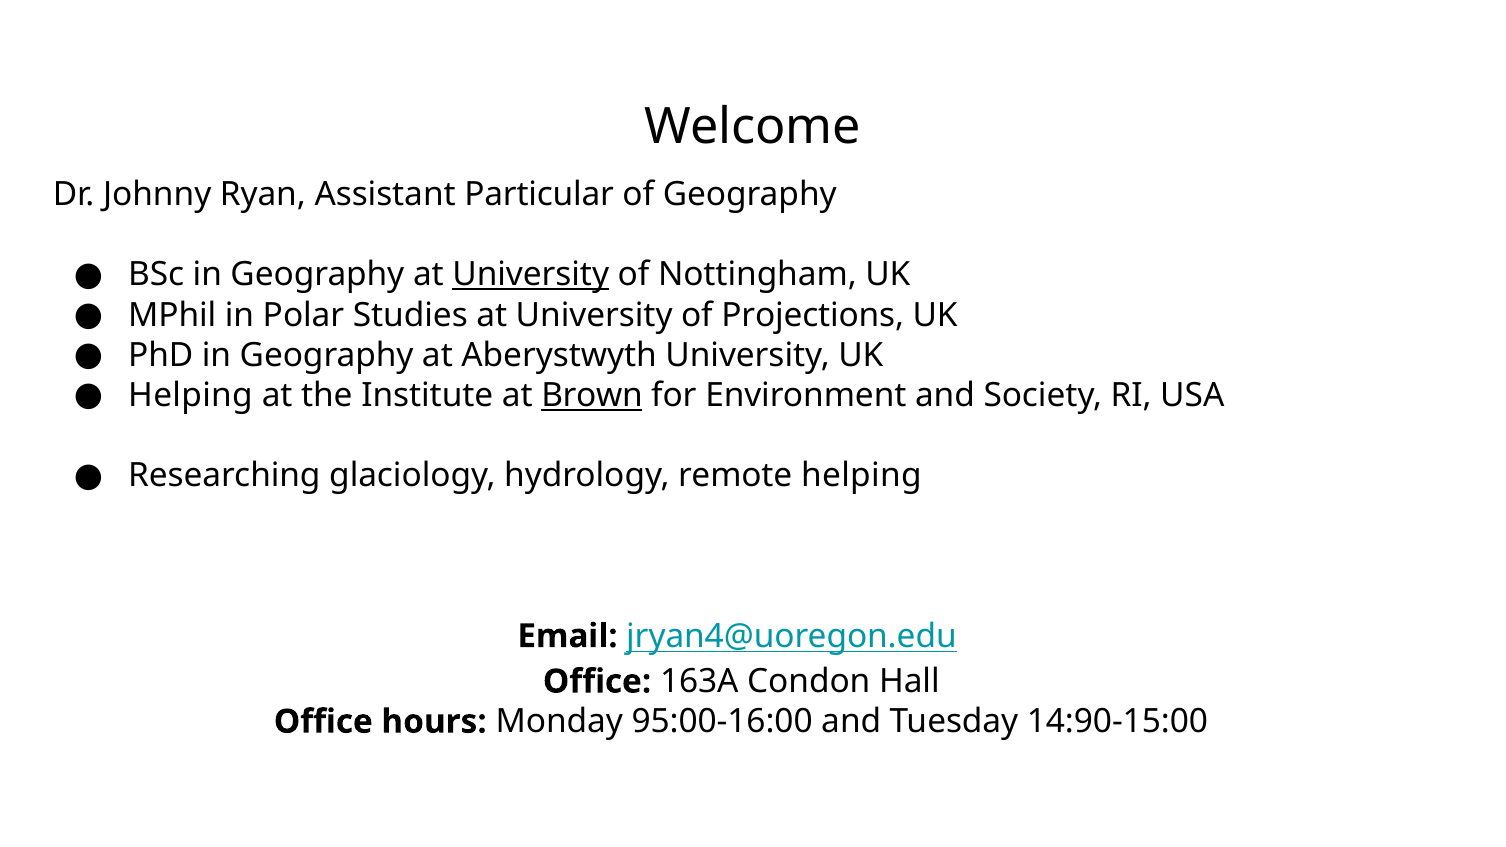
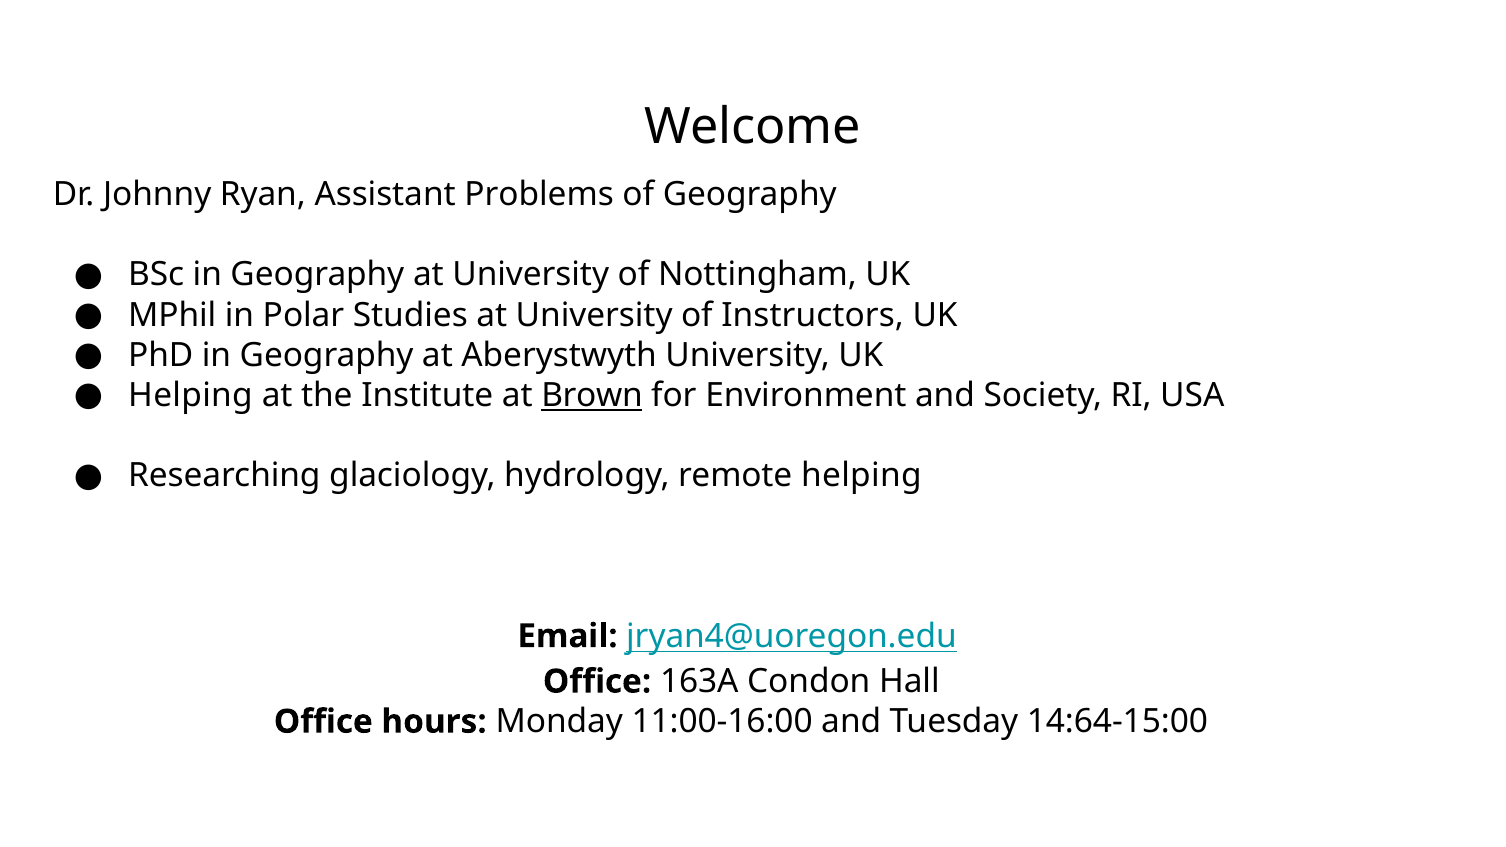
Particular: Particular -> Problems (539, 195)
University underline: present -> none (531, 275)
Projections: Projections -> Instructors (813, 315)
95:00-16:00: 95:00-16:00 -> 11:00-16:00 (722, 722)
14:90-15:00: 14:90-15:00 -> 14:64-15:00 (1117, 722)
